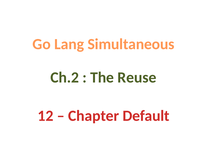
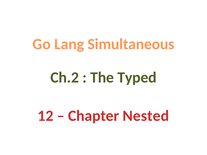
Reuse: Reuse -> Typed (137, 78)
Default: Default -> Nested (146, 116)
